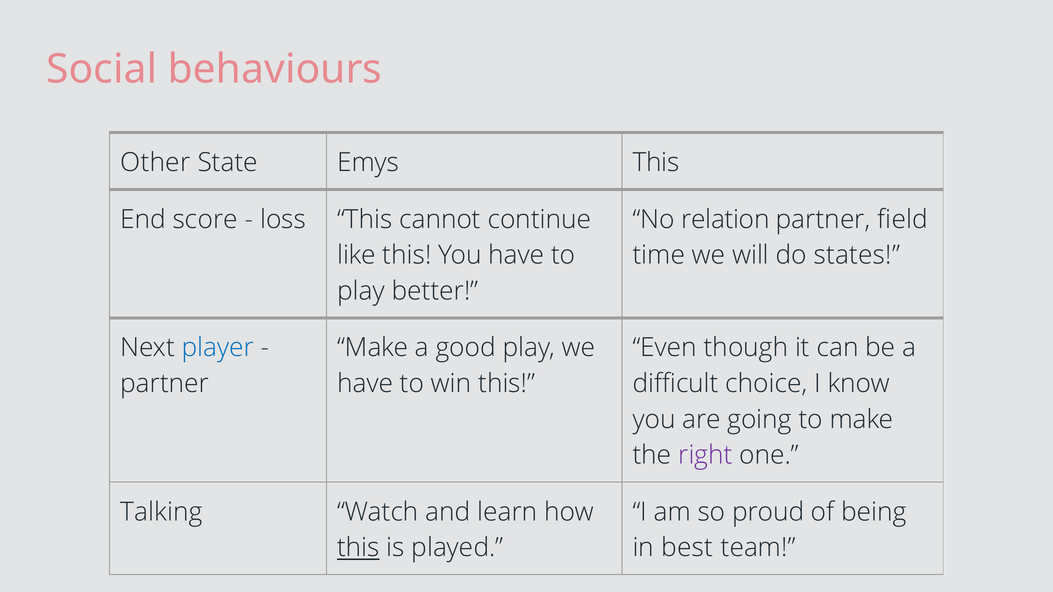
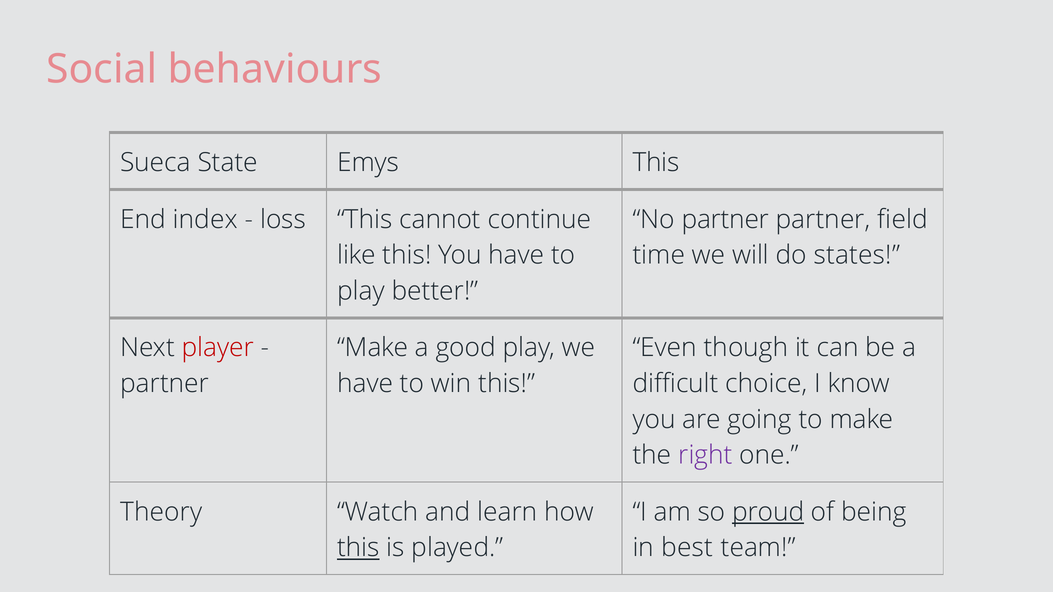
Other: Other -> Sueca (155, 163)
score: score -> index (205, 219)
No relation: relation -> partner (725, 219)
player colour: blue -> red (218, 348)
Talking: Talking -> Theory (161, 512)
proud underline: none -> present (768, 512)
